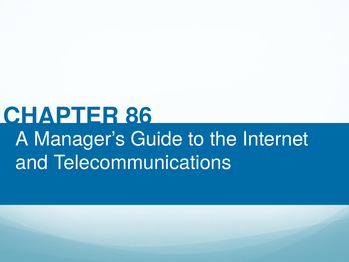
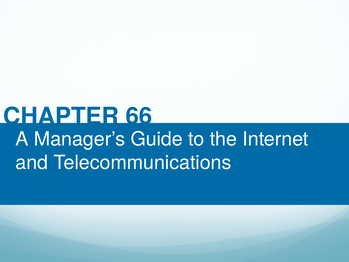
86: 86 -> 66 (139, 116)
